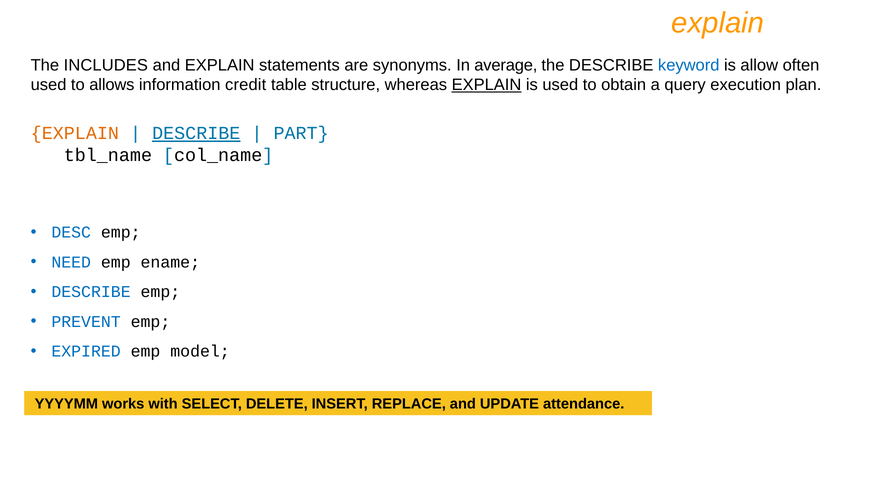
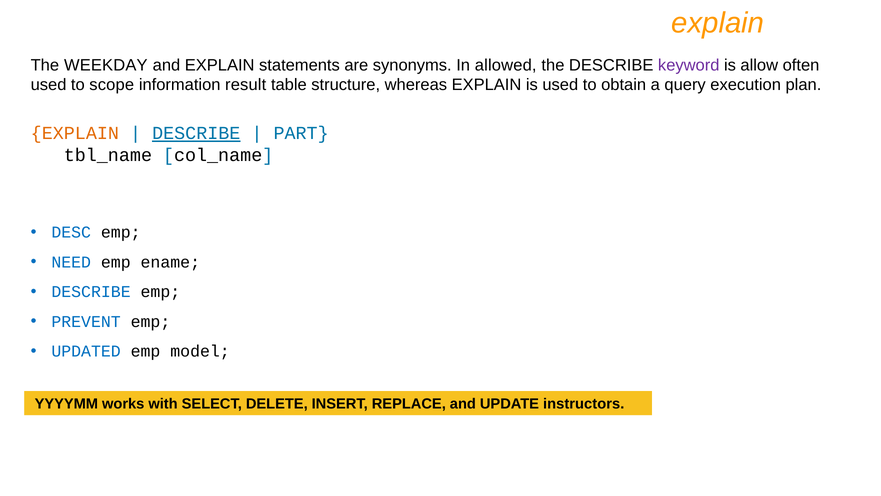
INCLUDES: INCLUDES -> WEEKDAY (106, 65)
average: average -> allowed (506, 65)
keyword colour: blue -> purple (689, 65)
allows: allows -> scope (112, 85)
credit: credit -> result (246, 85)
EXPLAIN underline: present -> none (487, 85)
EXPIRED: EXPIRED -> UPDATED (86, 351)
attendance: attendance -> instructors (584, 404)
